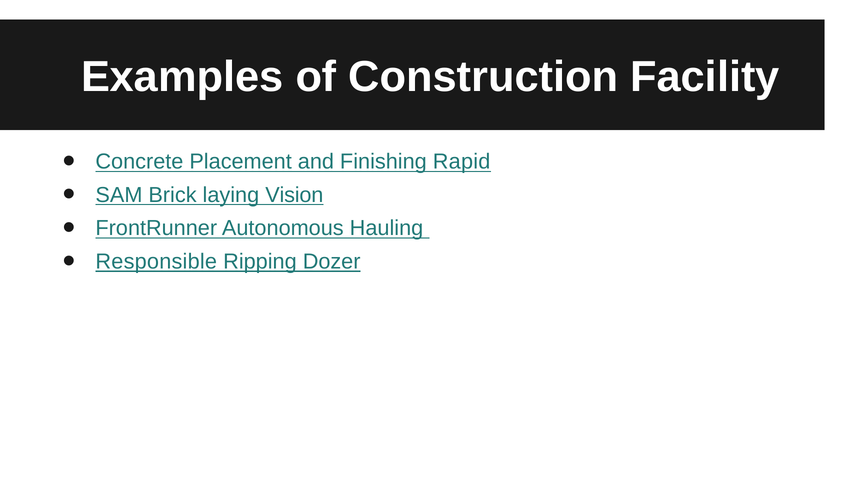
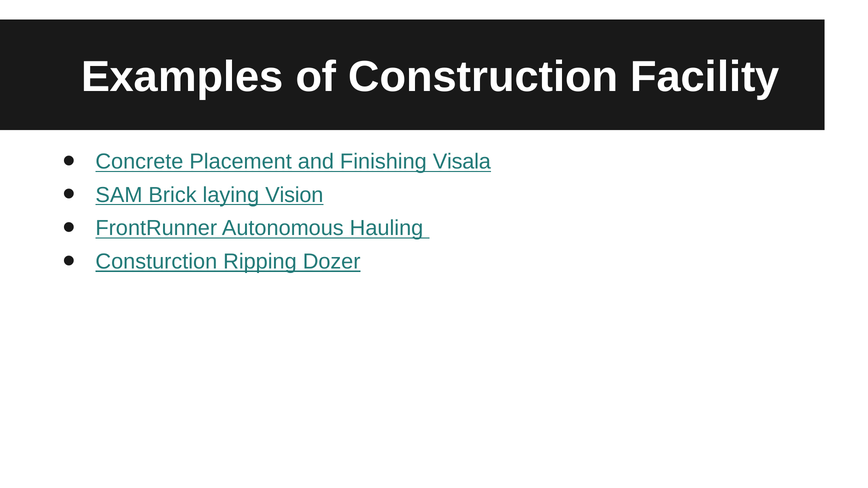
Rapid: Rapid -> Visala (462, 162)
Responsible: Responsible -> Consturction (156, 262)
